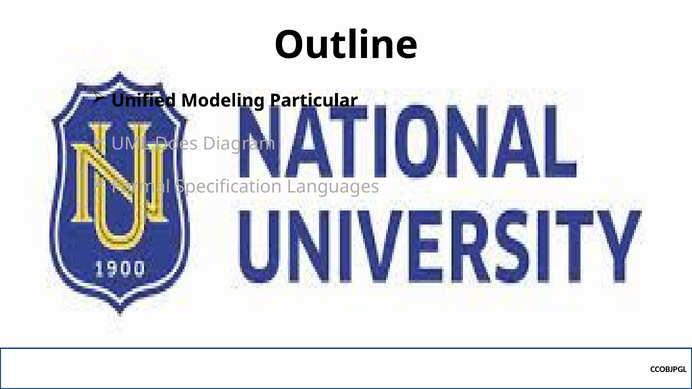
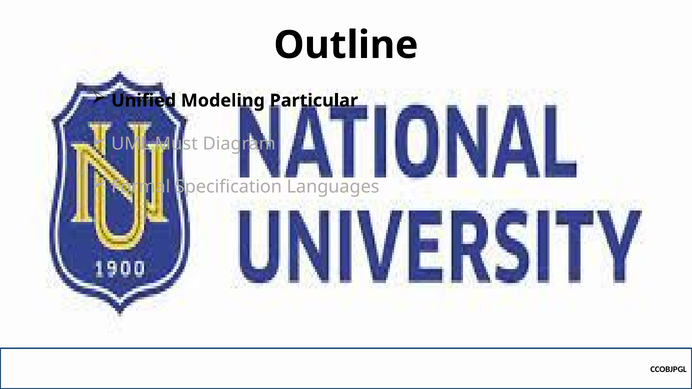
Does: Does -> Must (176, 144)
